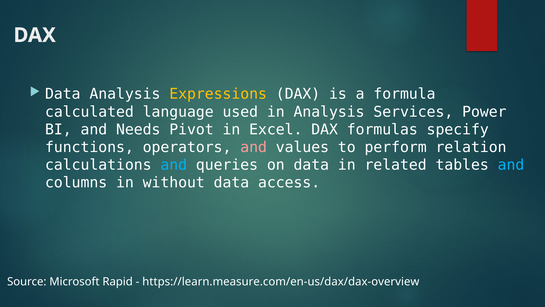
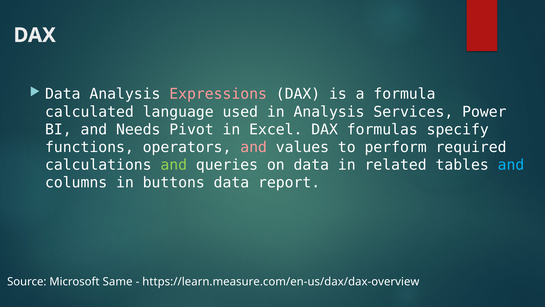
Expressions colour: yellow -> pink (218, 94)
relation: relation -> required (471, 147)
and colour: light blue -> light green (174, 165)
without: without -> buttons (174, 182)
access: access -> report (289, 182)
Rapid: Rapid -> Same (118, 281)
